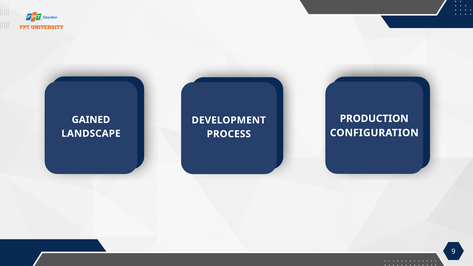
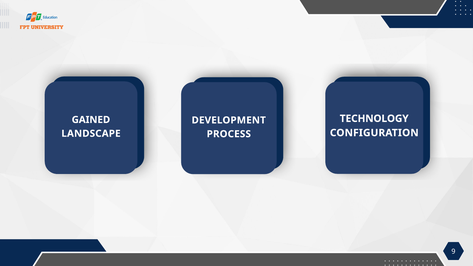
PRODUCTION: PRODUCTION -> TECHNOLOGY (374, 119)
